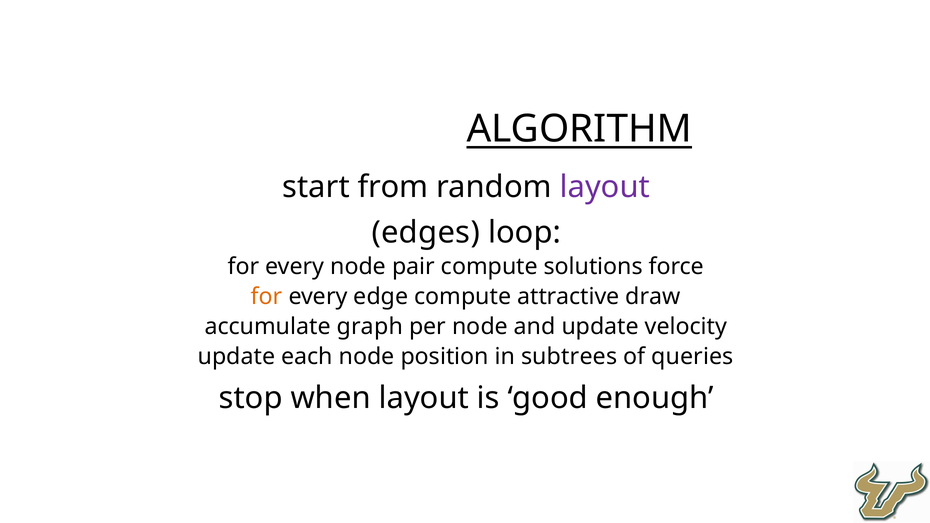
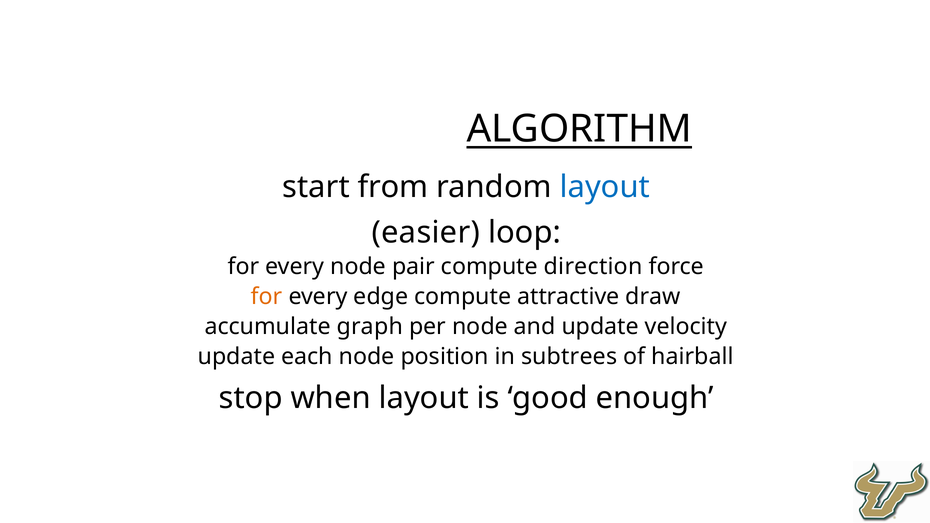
layout colour: purple -> blue (605, 187)
edges: edges -> easier (426, 233)
solutions: solutions -> direction (593, 267)
queries: queries -> hairball (693, 357)
